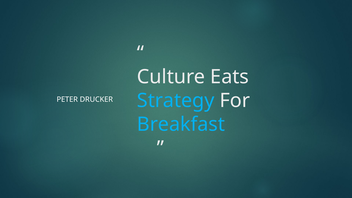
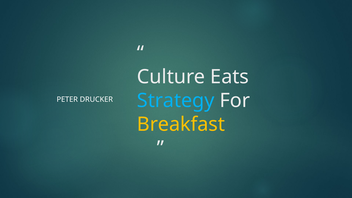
Breakfast colour: light blue -> yellow (181, 124)
